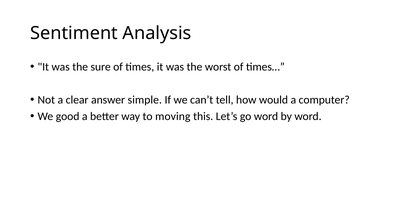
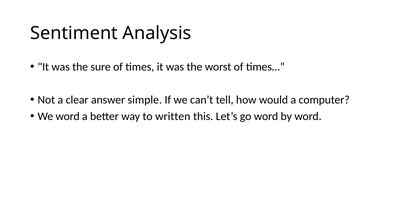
We good: good -> word (68, 117)
moving: moving -> written (173, 117)
